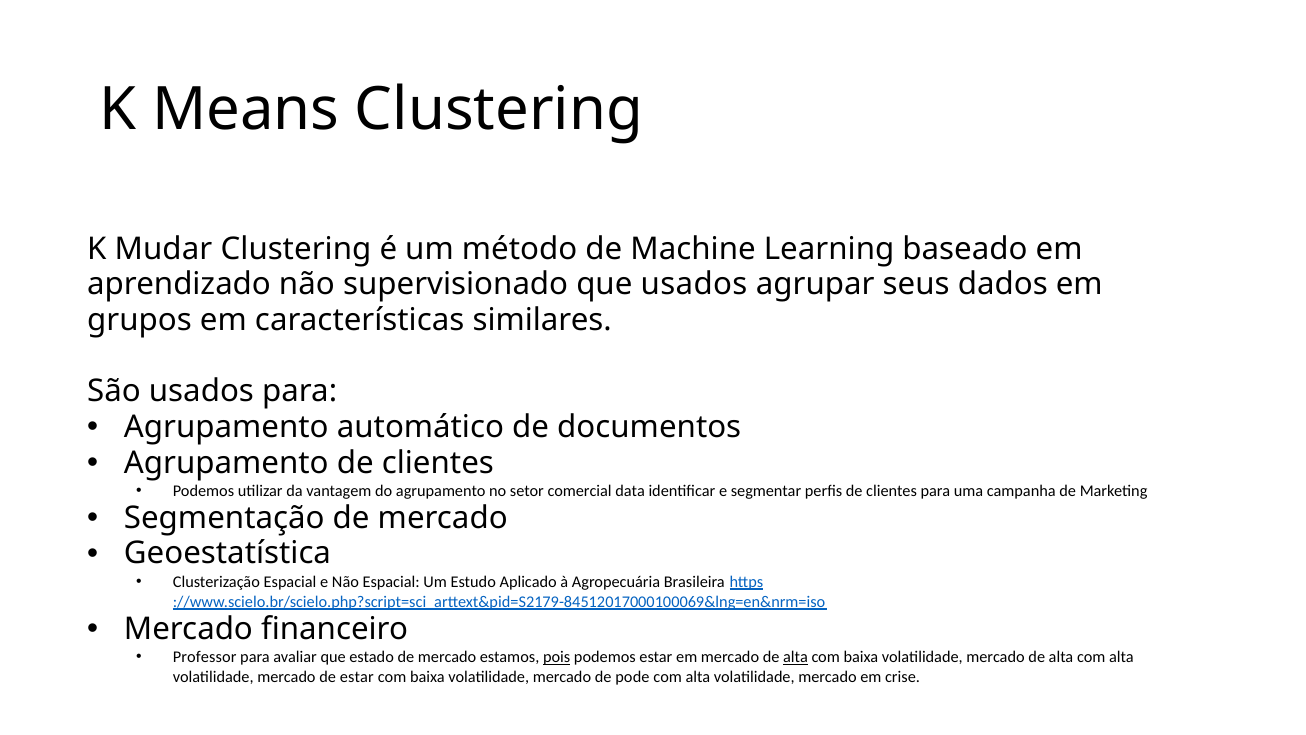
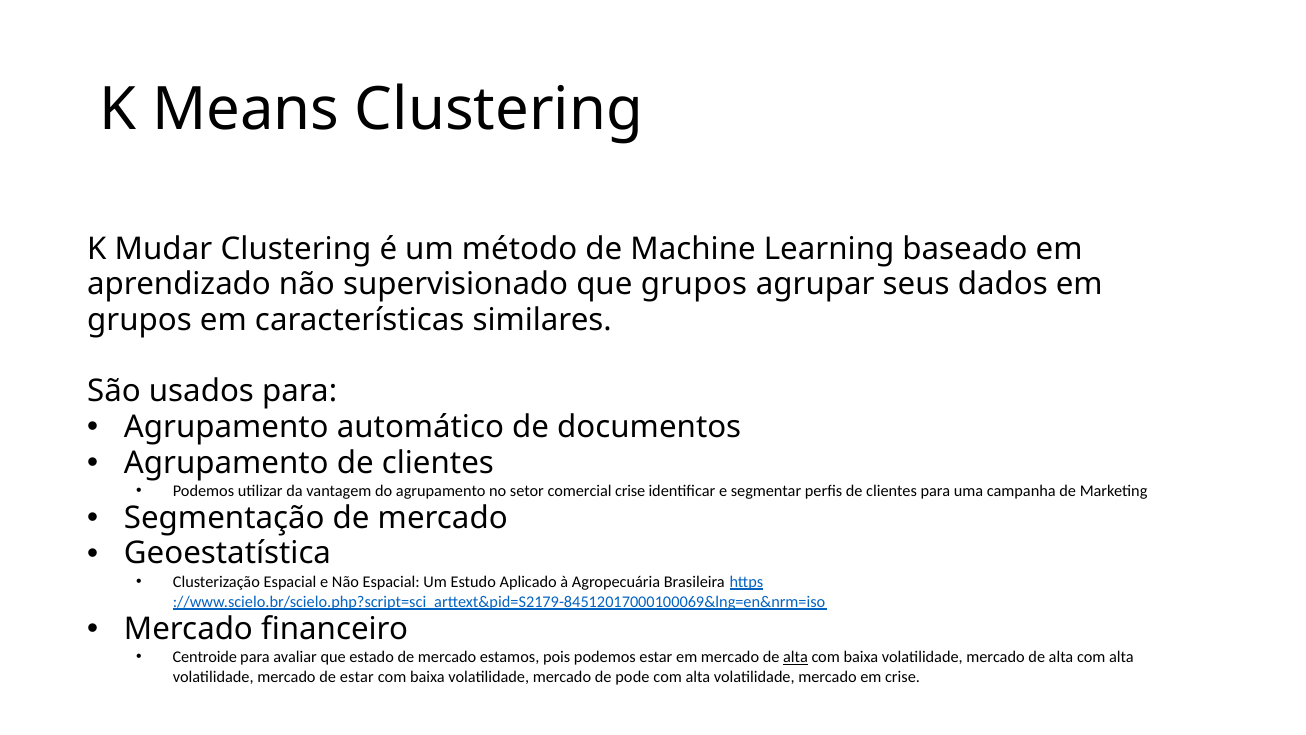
que usados: usados -> grupos (694, 284)
comercial data: data -> crise (630, 491)
Professor: Professor -> Centroide (205, 657)
pois underline: present -> none (557, 657)
